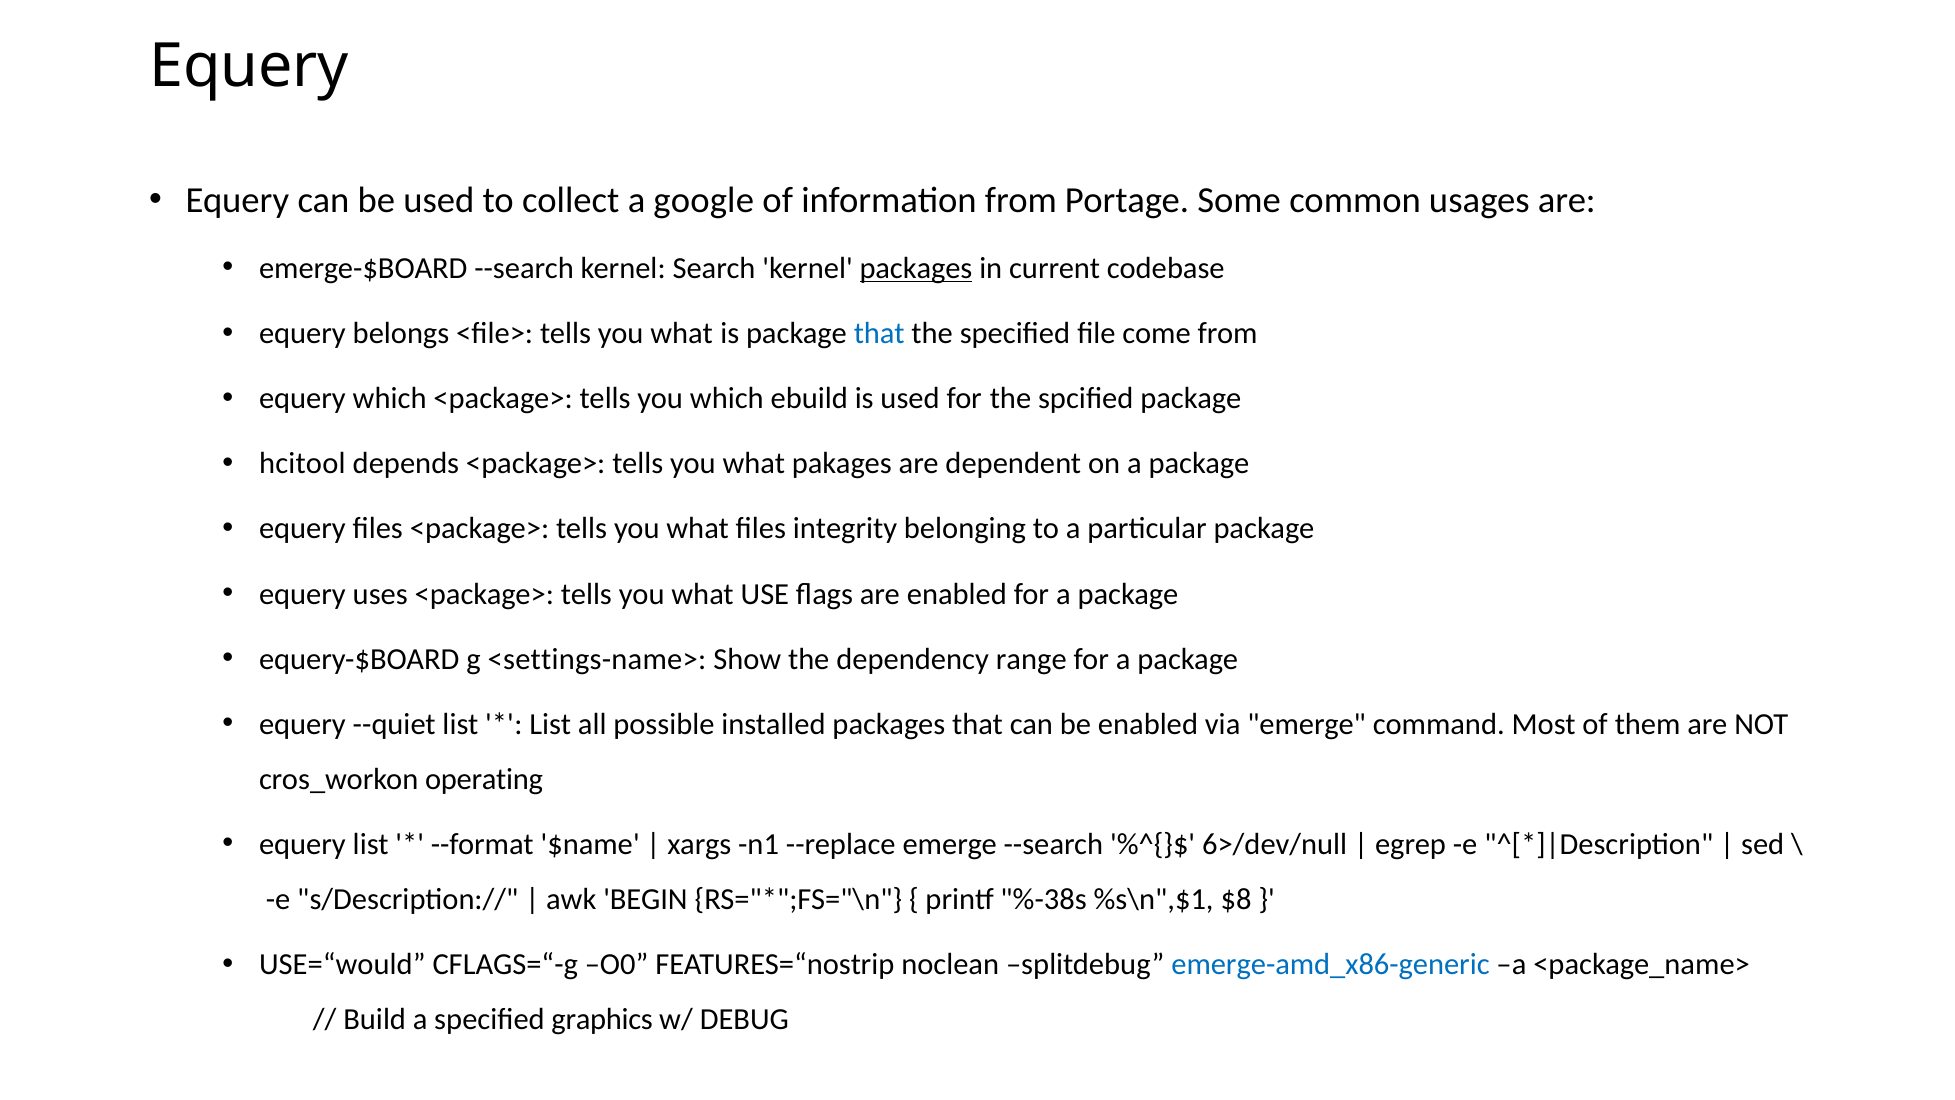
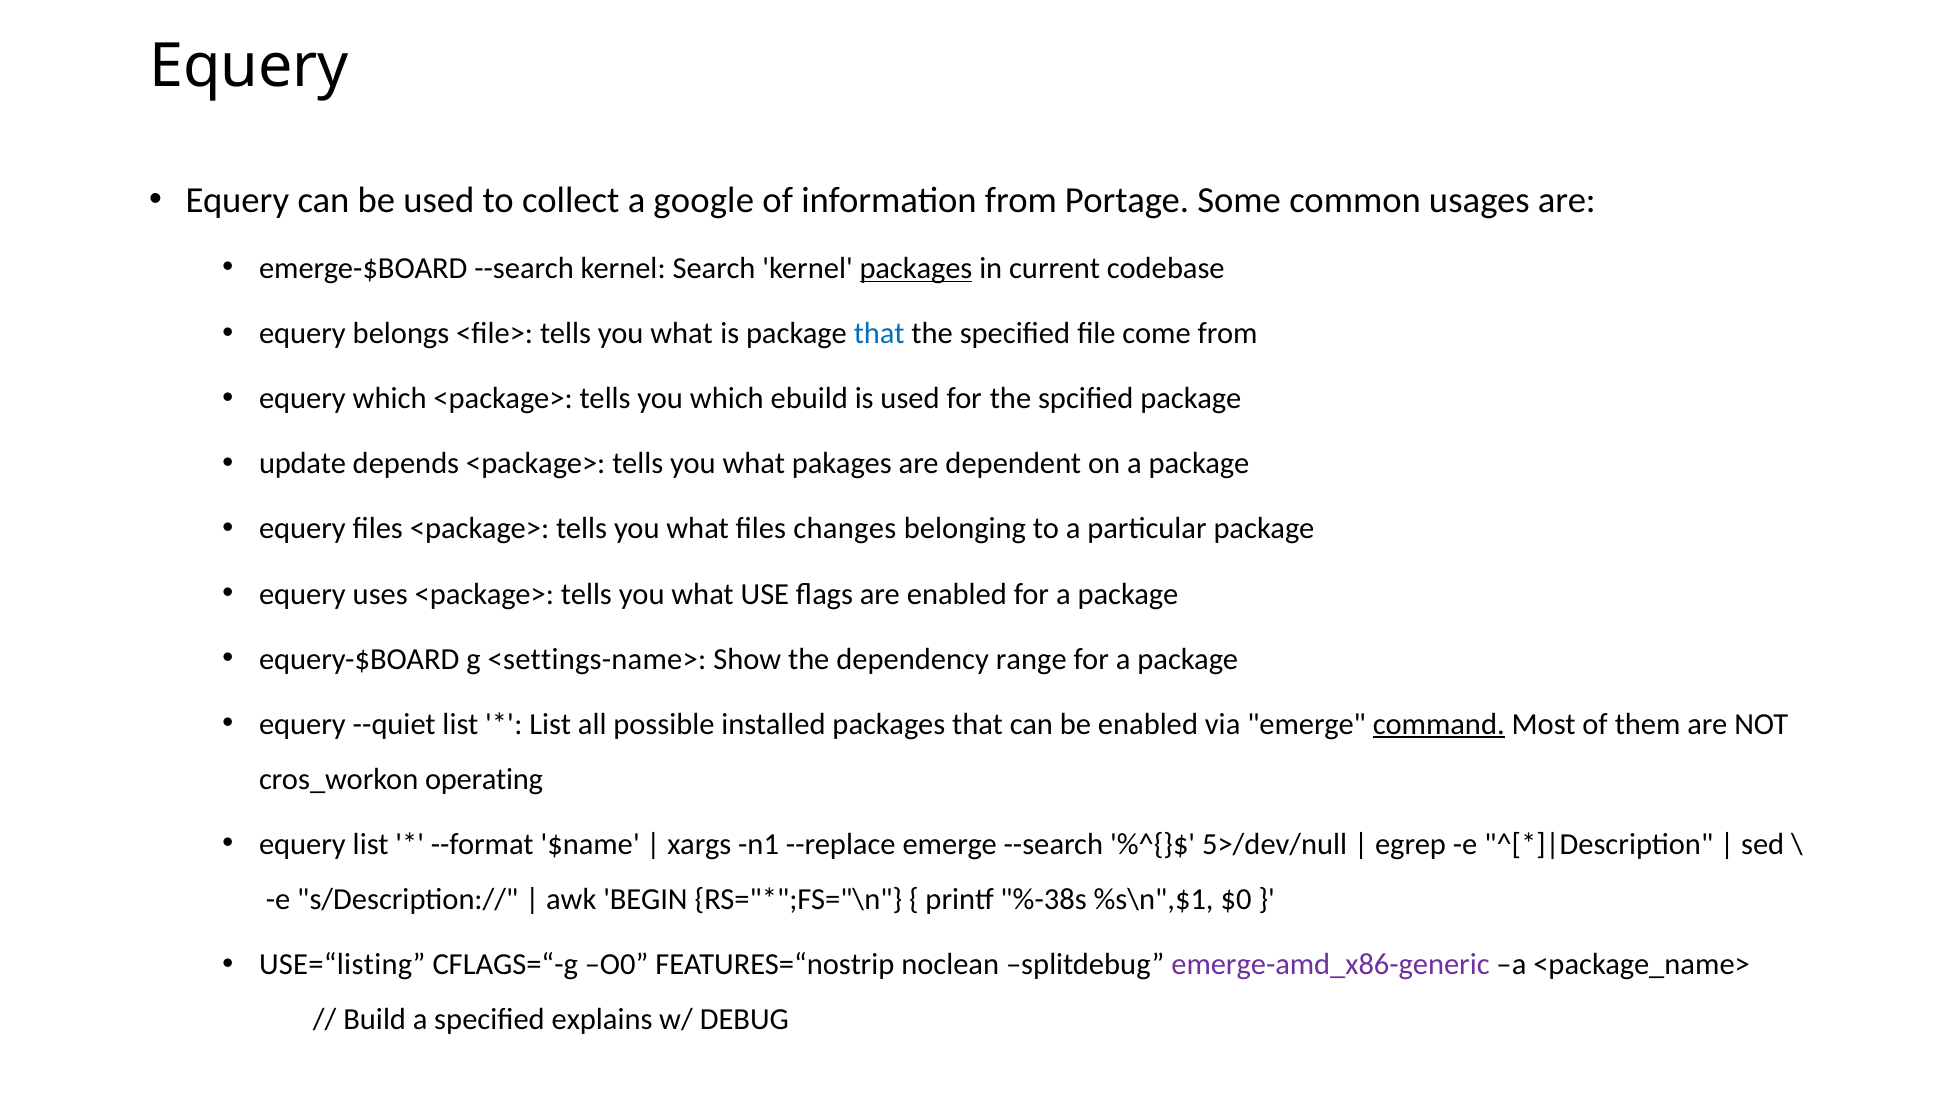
hcitool: hcitool -> update (303, 464)
integrity: integrity -> changes (845, 529)
command underline: none -> present (1439, 724)
6>/dev/null: 6>/dev/null -> 5>/dev/null (1275, 844)
$8: $8 -> $0 (1236, 899)
USE=“would: USE=“would -> USE=“listing (342, 964)
emerge-amd_x86-generic colour: blue -> purple (1331, 964)
graphics: graphics -> explains (602, 1019)
